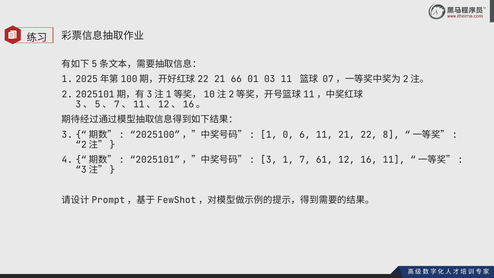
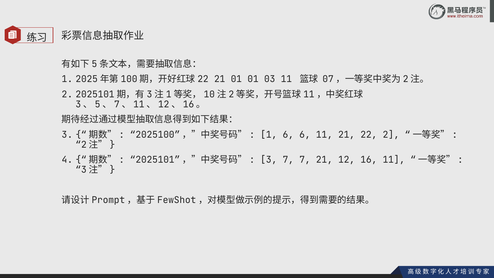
21 66: 66 -> 01 (236, 79)
1 0: 0 -> 6 (288, 135)
22 8: 8 -> 2 (391, 135)
3 1: 1 -> 7 (288, 160)
7 61: 61 -> 21 (324, 160)
